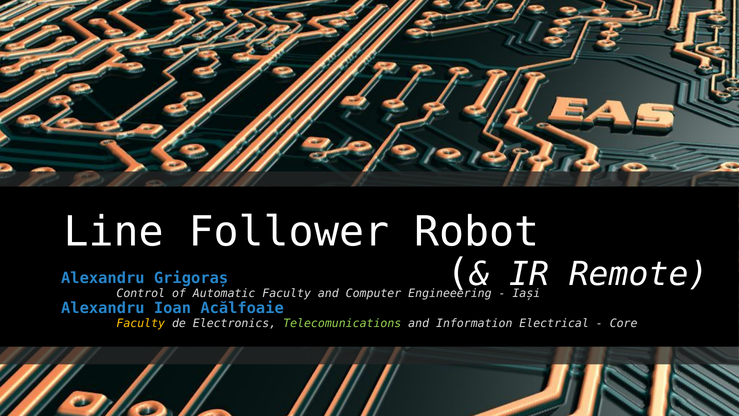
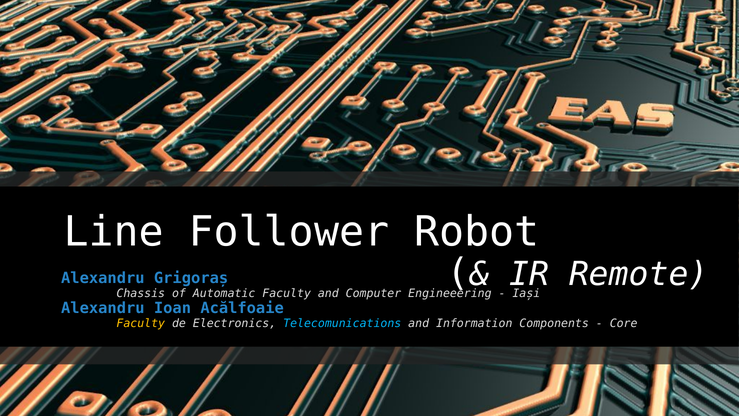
Control: Control -> Chassis (141, 293)
Telecomunications colour: light green -> light blue (342, 323)
Electrical: Electrical -> Components (554, 323)
